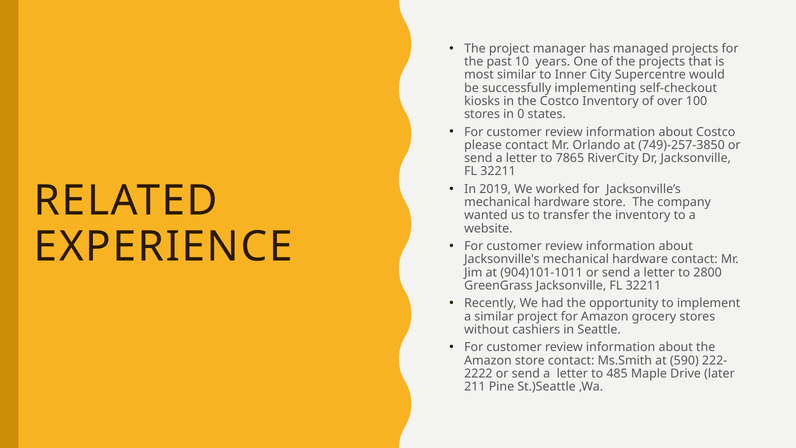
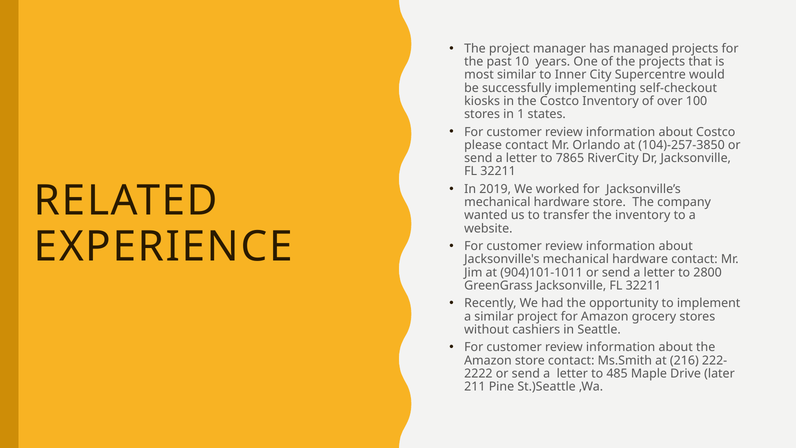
0: 0 -> 1 (521, 114)
749)-257-3850: 749)-257-3850 -> 104)-257-3850 (682, 145)
590: 590 -> 216 (684, 360)
